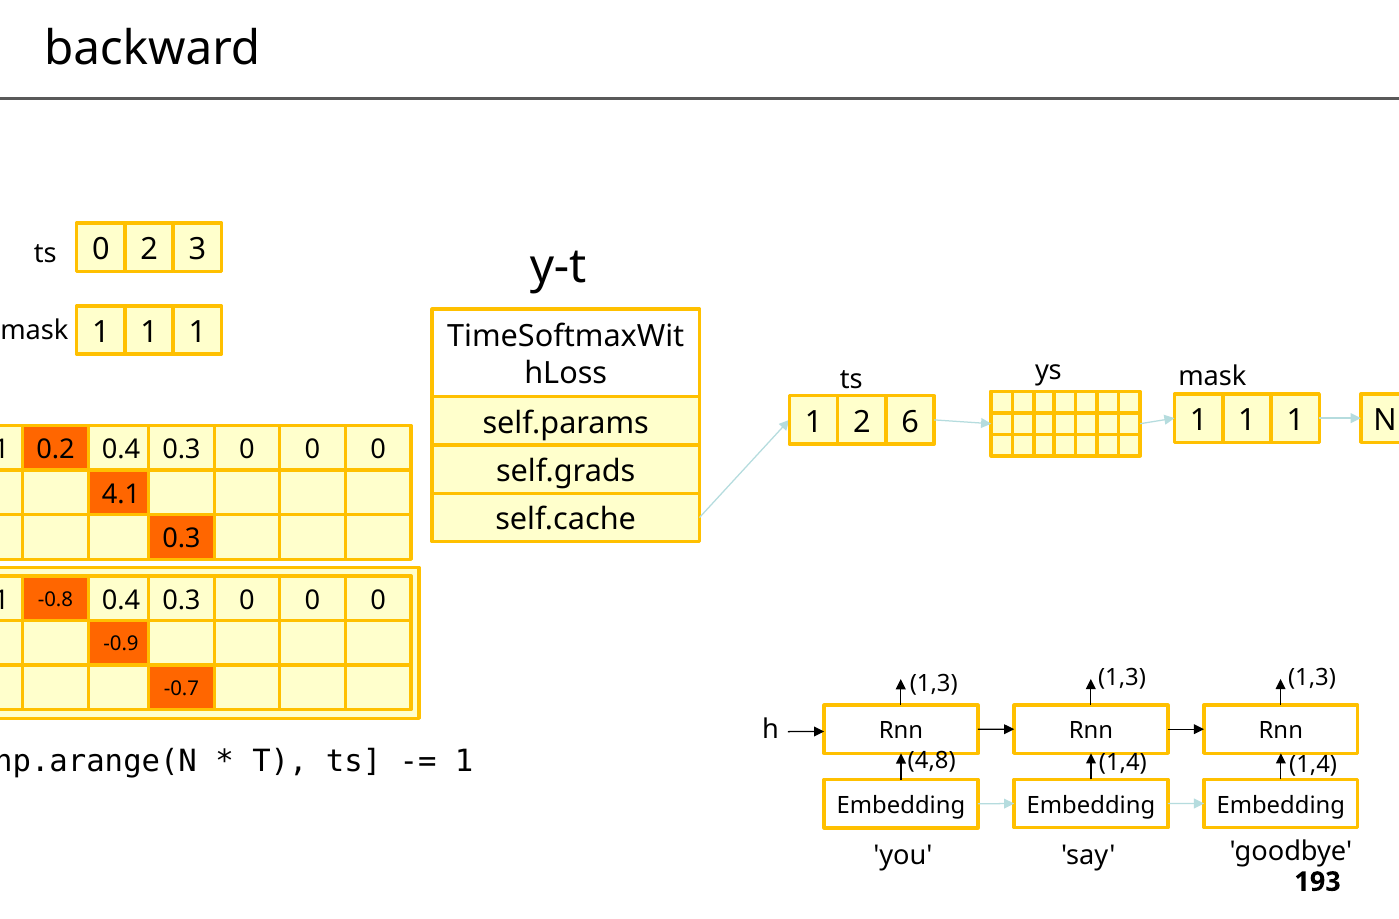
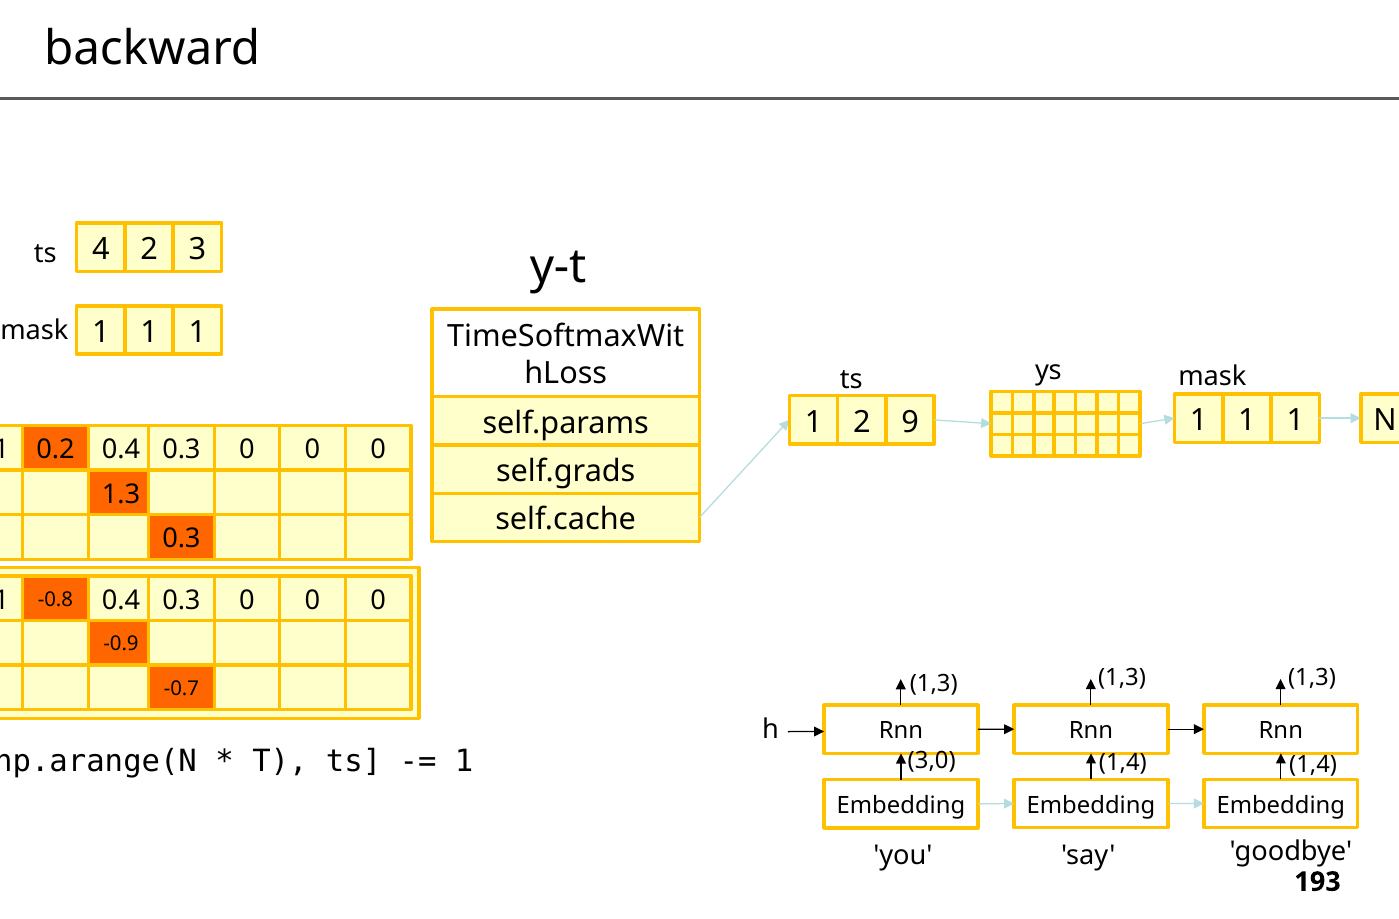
ts 0: 0 -> 4 (101, 249)
6: 6 -> 9 (910, 422)
4.1: 4.1 -> 1.3 (121, 494)
4,8: 4,8 -> 3,0 (932, 760)
